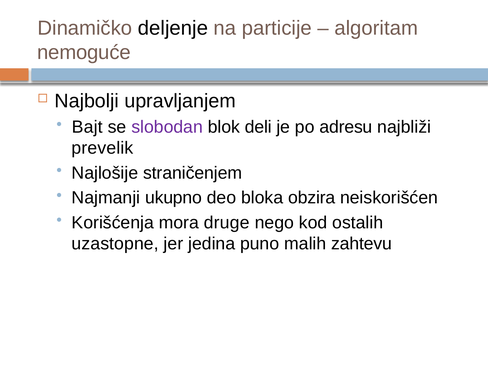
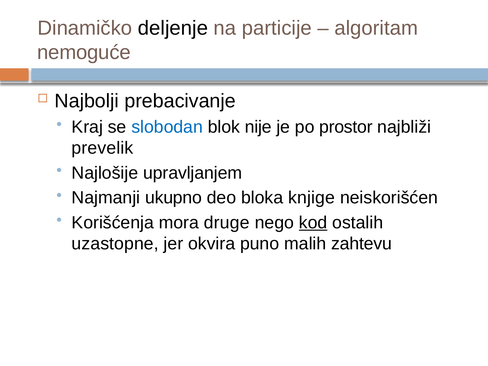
upravljanjem: upravljanjem -> prebacivanje (180, 101)
Bajt: Bajt -> Kraj (87, 127)
slobodan colour: purple -> blue (167, 127)
deli: deli -> nije (258, 127)
adresu: adresu -> prostor (346, 127)
straničenjem: straničenjem -> upravljanjem (193, 173)
obzira: obzira -> knjige (312, 198)
kod underline: none -> present (313, 223)
jedina: jedina -> okvira (212, 244)
